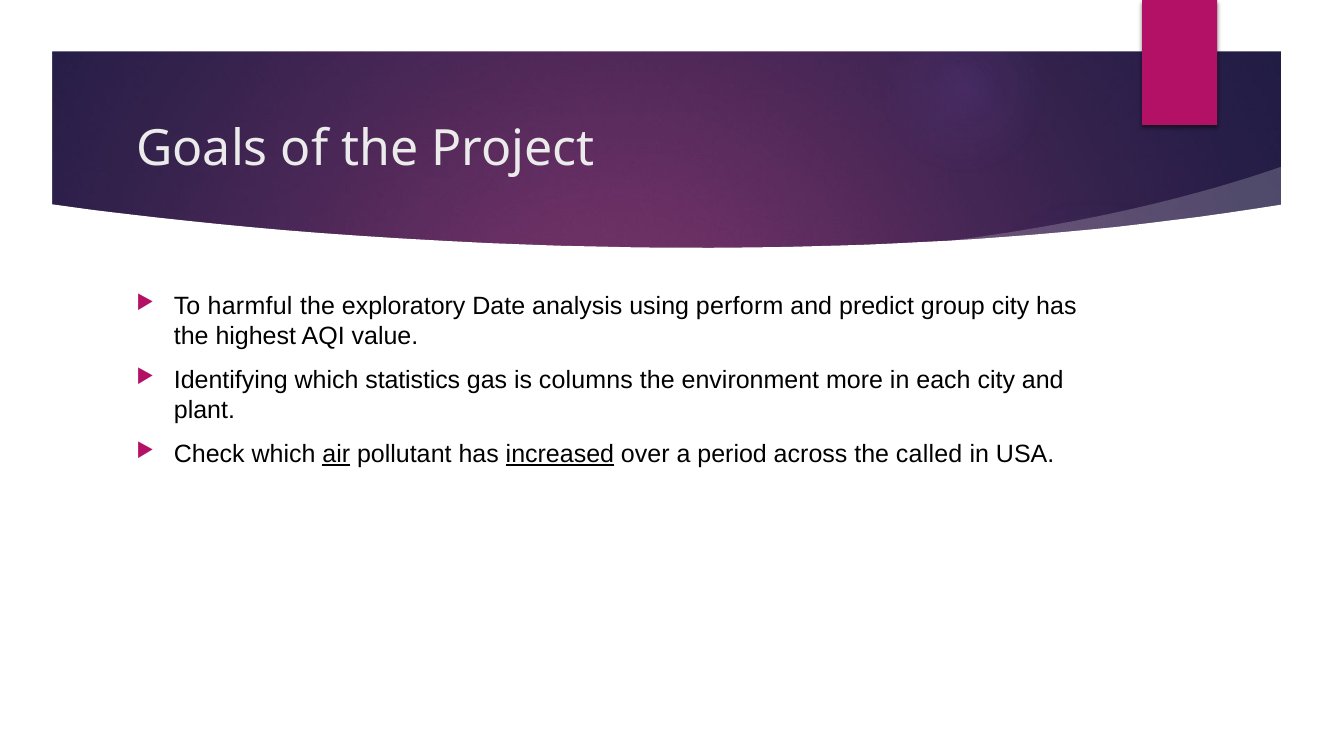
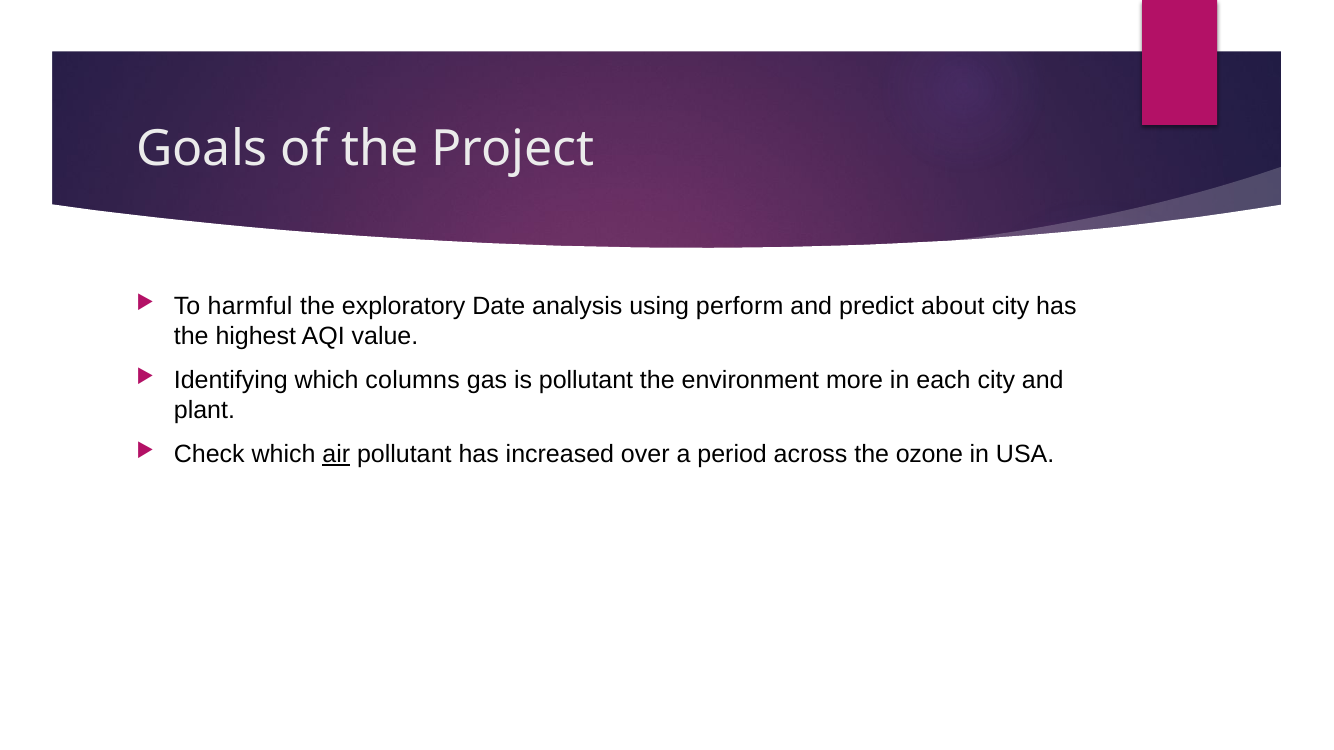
group: group -> about (953, 307)
statistics: statistics -> columns (413, 381)
is columns: columns -> pollutant (586, 381)
increased underline: present -> none (560, 454)
called: called -> ozone (929, 454)
